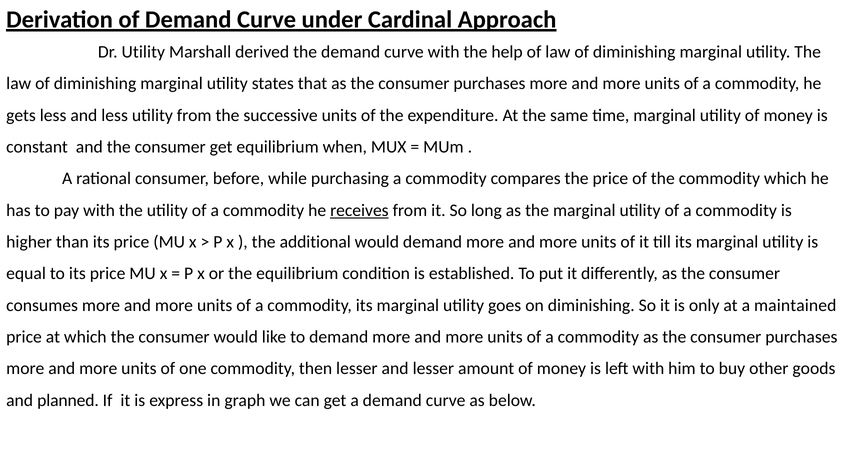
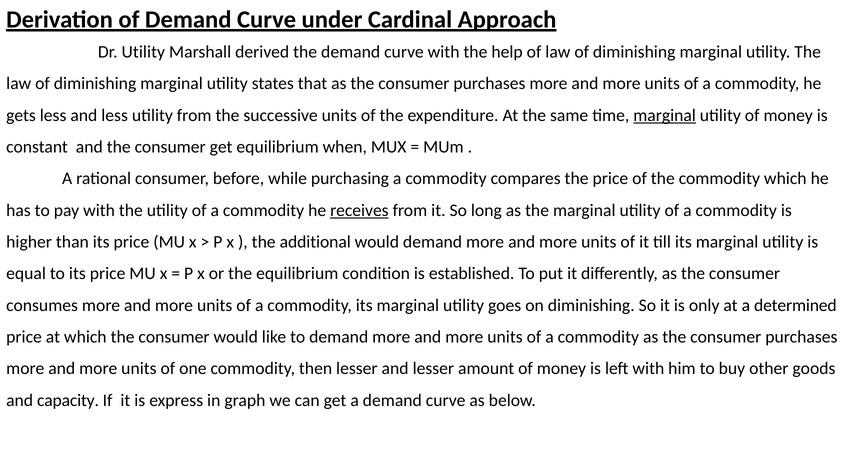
marginal underline: none -> present (665, 115)
maintained: maintained -> determined (795, 305)
planned: planned -> capacity (68, 401)
